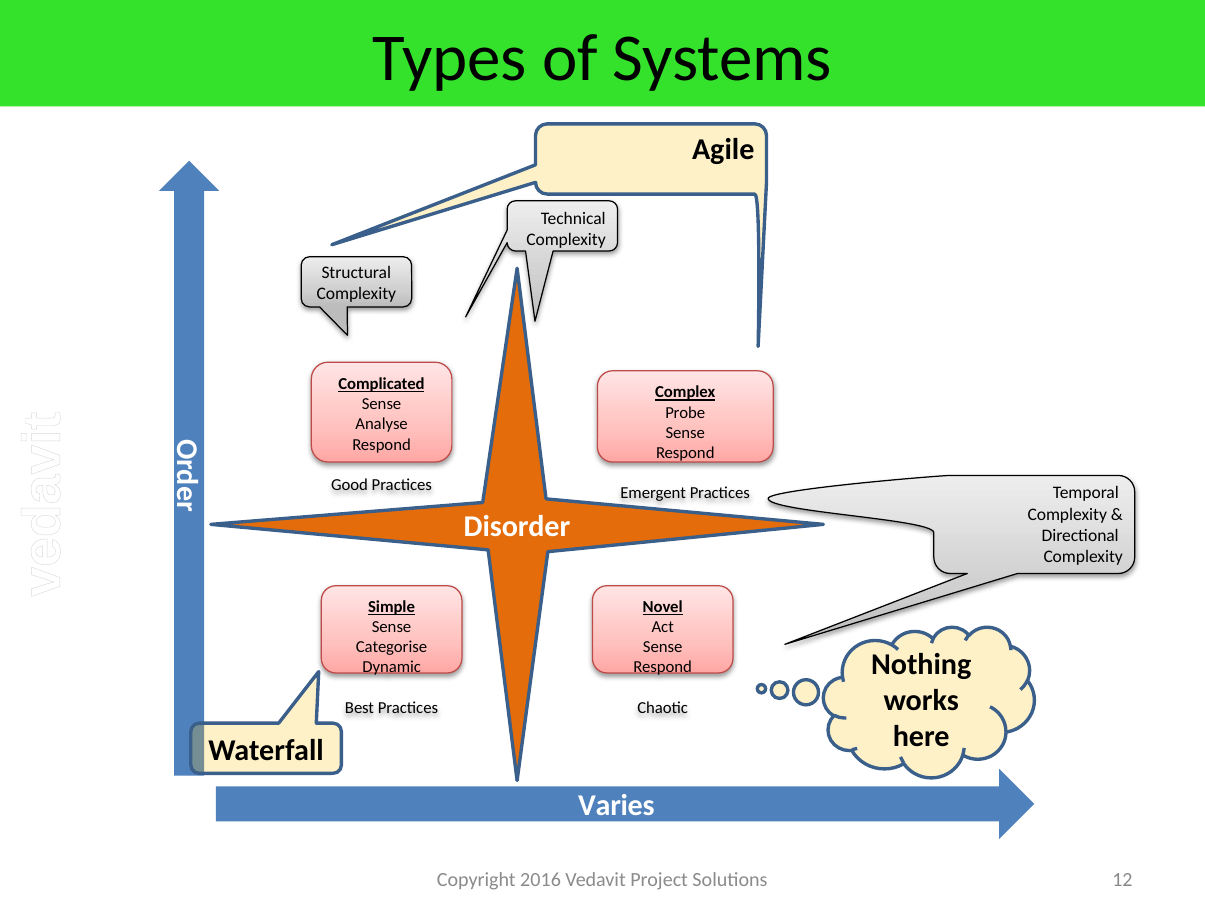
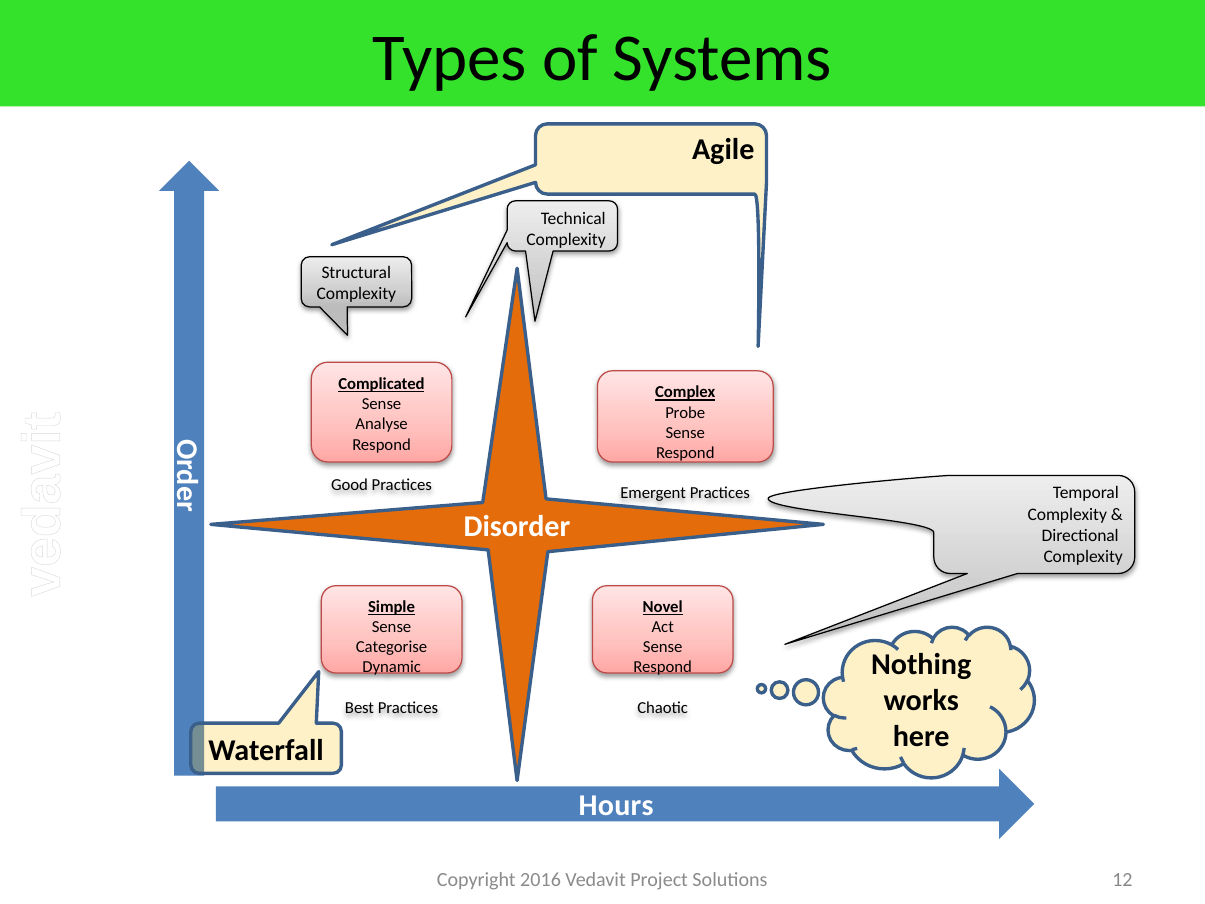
Varies: Varies -> Hours (616, 806)
